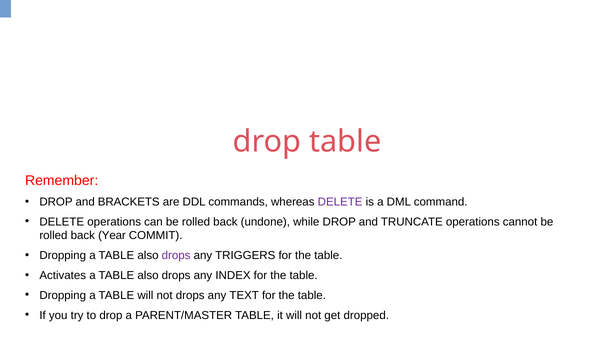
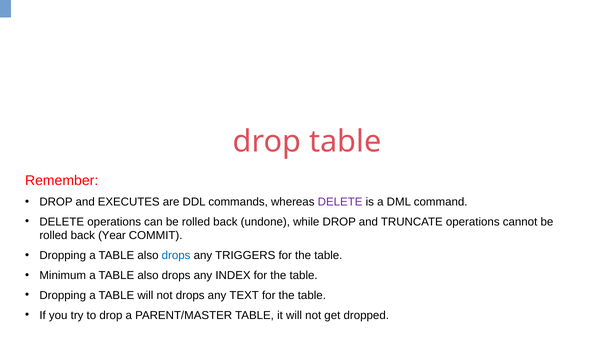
BRACKETS: BRACKETS -> EXECUTES (129, 202)
drops colour: purple -> blue (176, 256)
Activates: Activates -> Minimum (63, 276)
